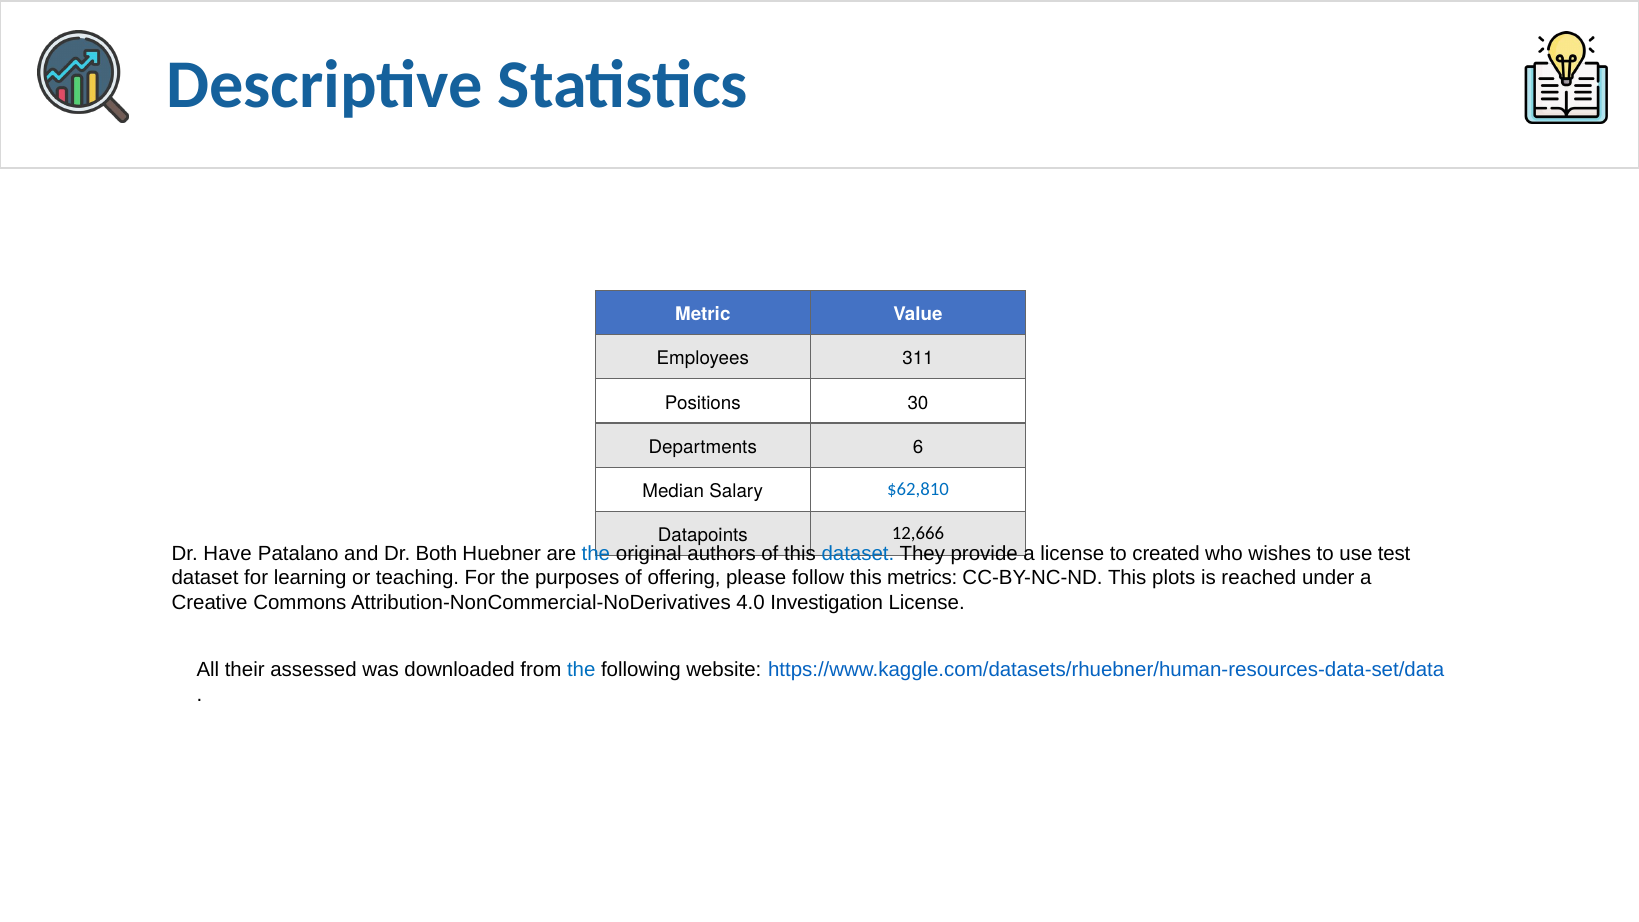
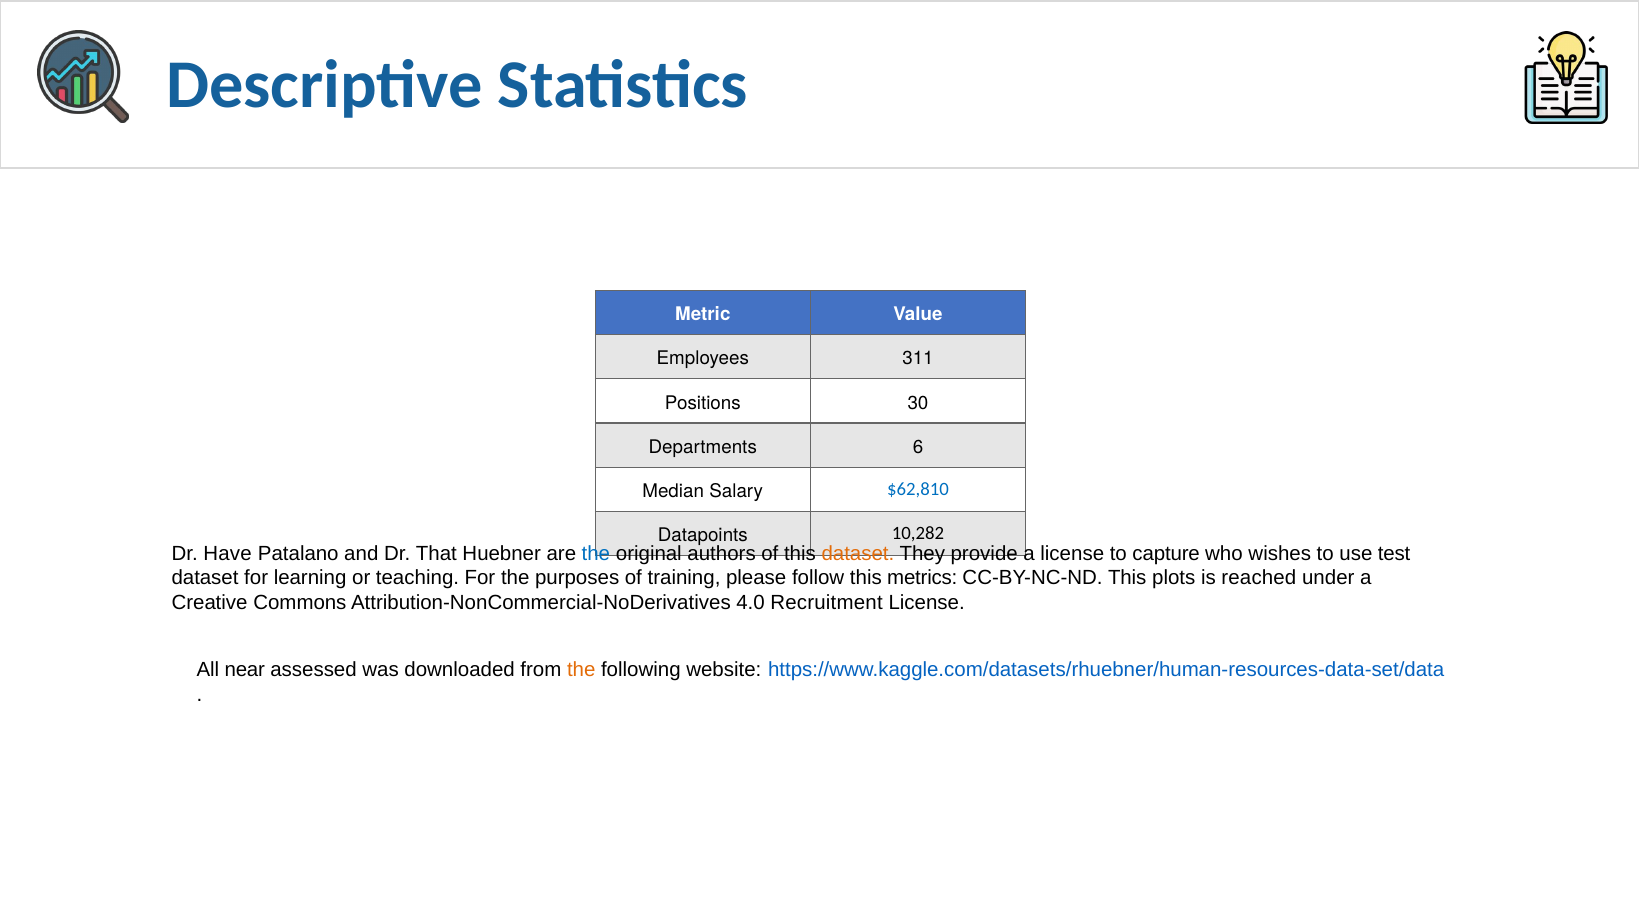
12,666: 12,666 -> 10,282 (918, 534)
Both: Both -> That (436, 553)
dataset colour: blue -> orange (858, 553)
created: created -> capture (1166, 553)
offering: offering -> training (684, 578)
Investigation: Investigation -> Recruitment (827, 603)
their: their -> near (245, 670)
the colour: blue -> orange (581, 670)
